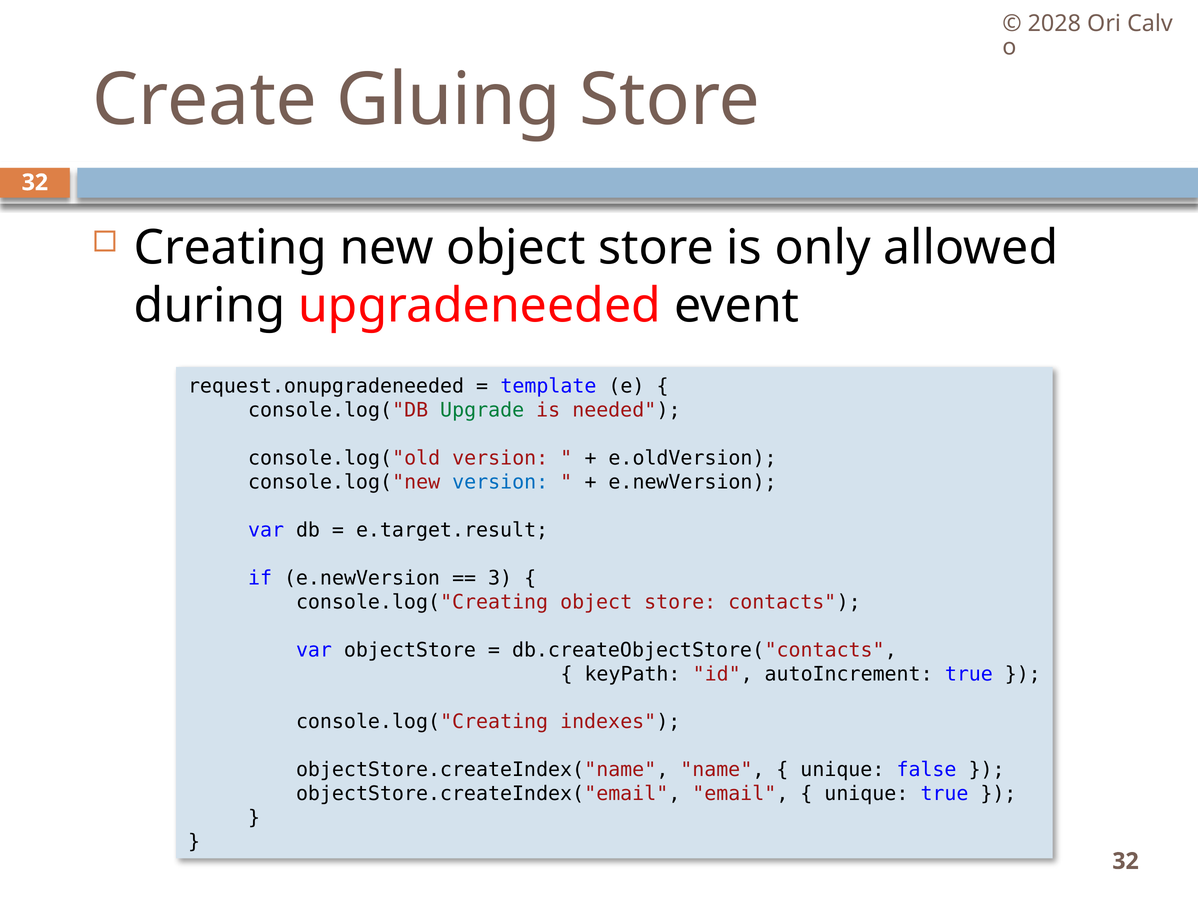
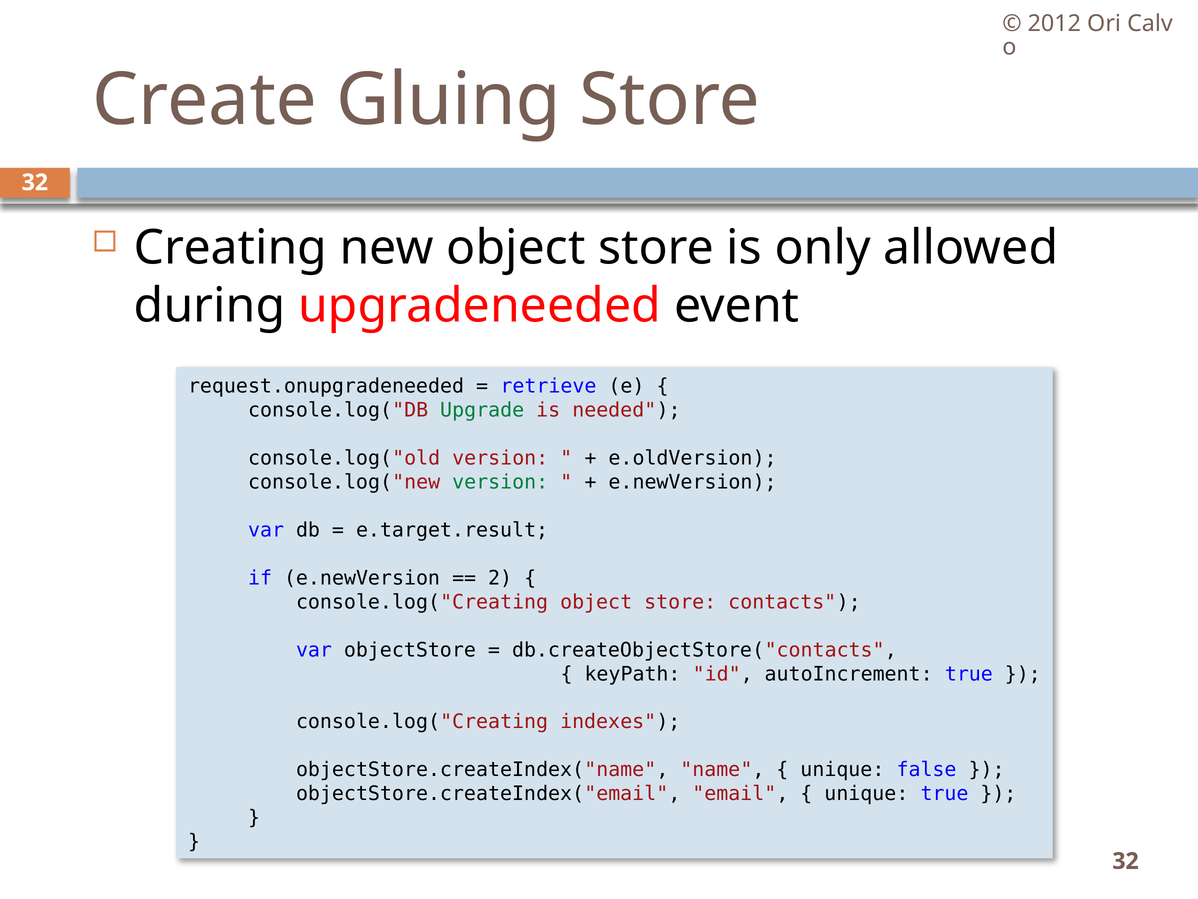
2028: 2028 -> 2012 (1054, 24)
template: template -> retrieve (548, 386)
version colour: blue -> green (500, 482)
3: 3 -> 2 (500, 578)
